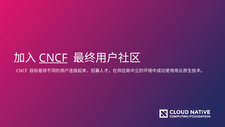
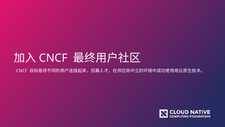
CNCF underline: present -> none (53, 58)
